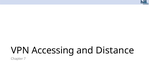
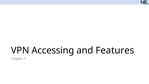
Distance: Distance -> Features (115, 50)
